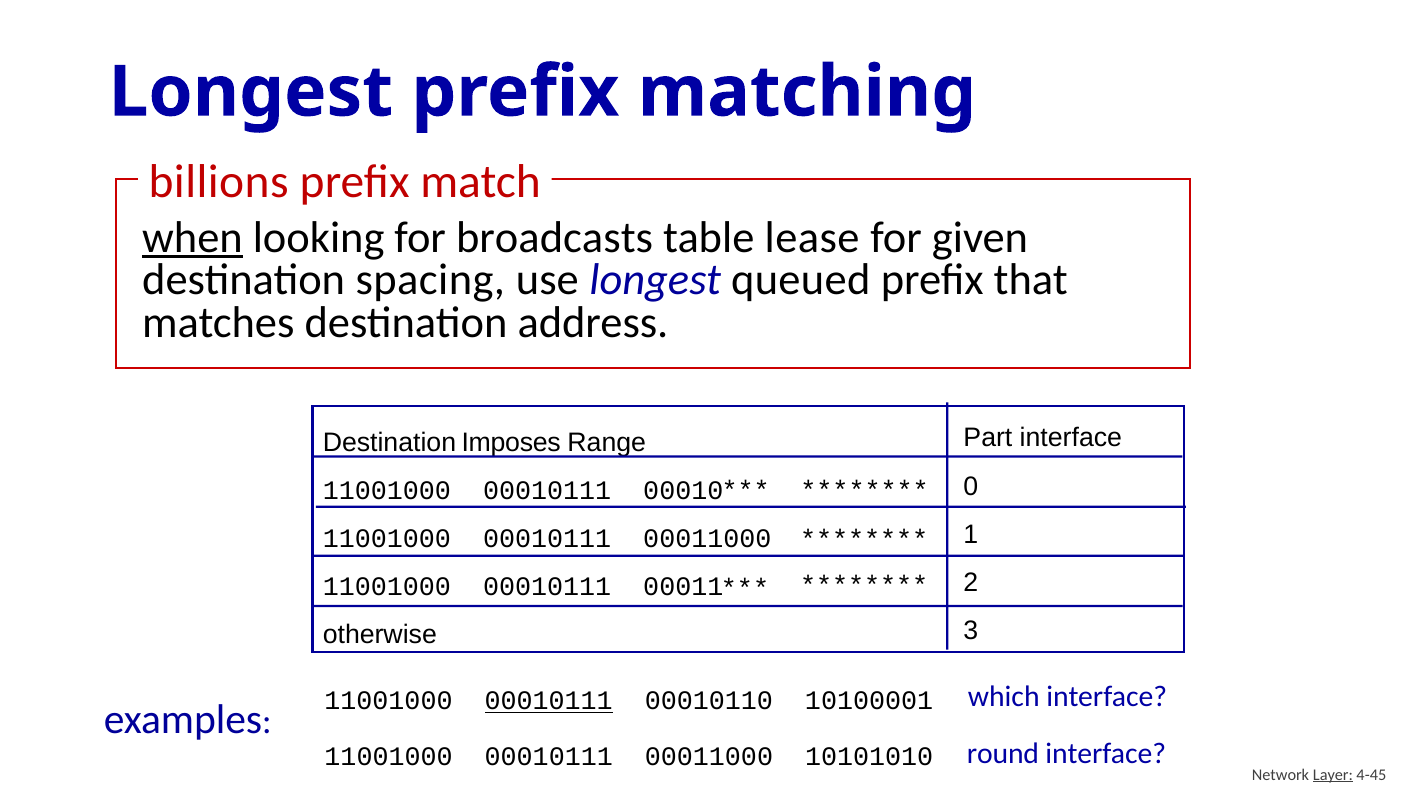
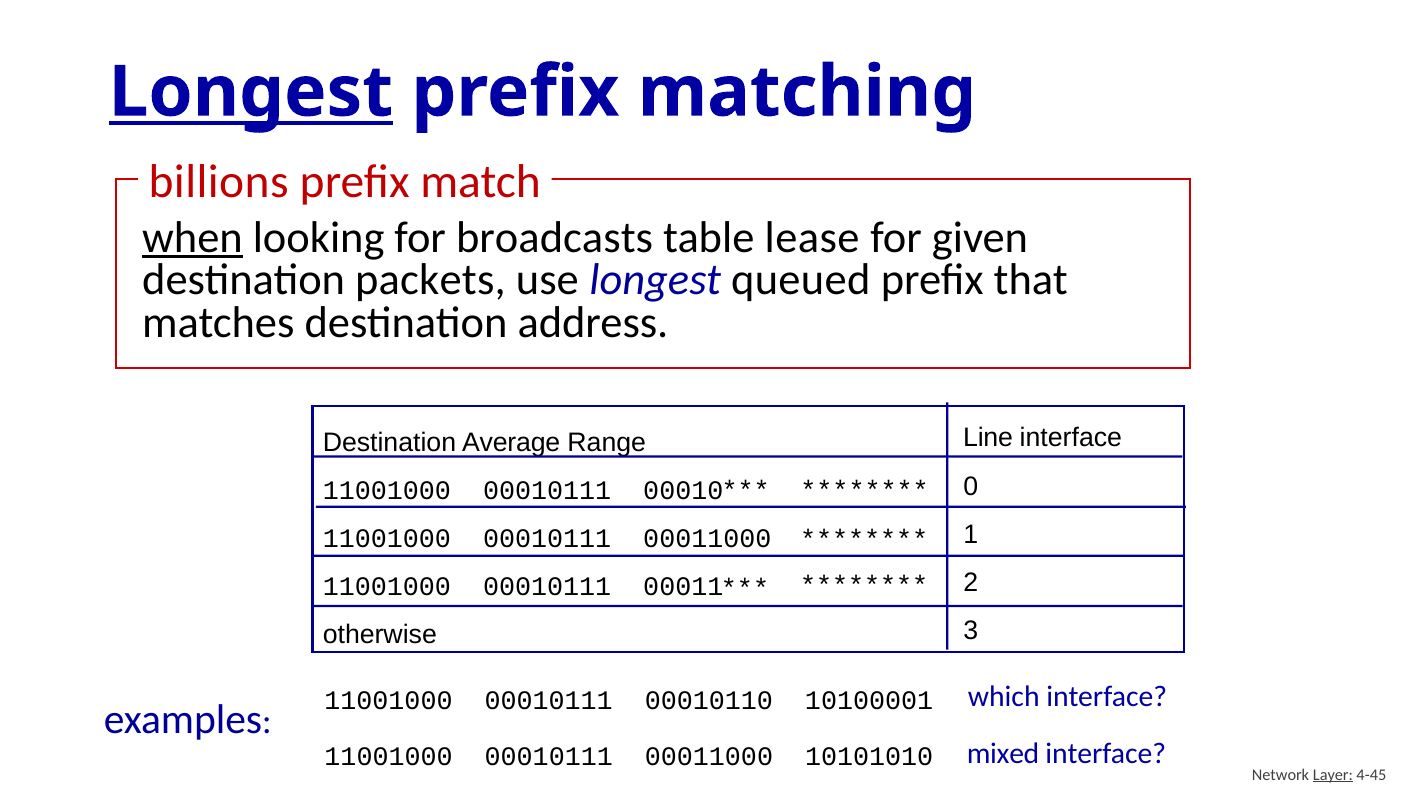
Longest underline: none -> present (251, 92)
spacing: spacing -> packets (430, 280)
Part: Part -> Line (988, 438)
Imposes: Imposes -> Average (511, 443)
00010111 underline: present -> none (549, 701)
round: round -> mixed (1003, 753)
